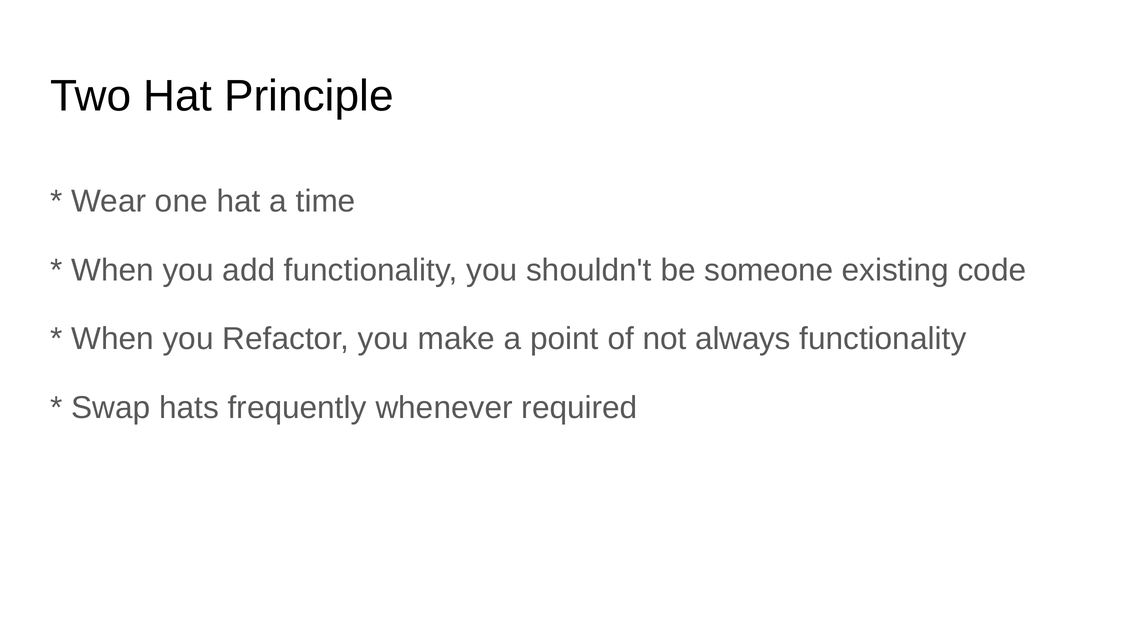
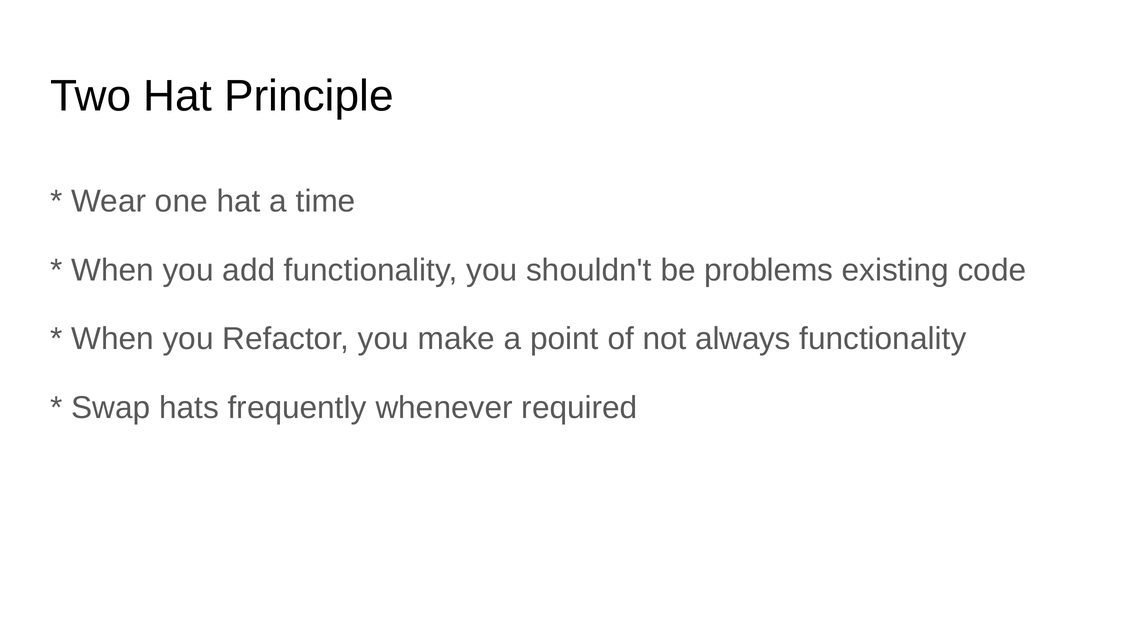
someone: someone -> problems (769, 270)
